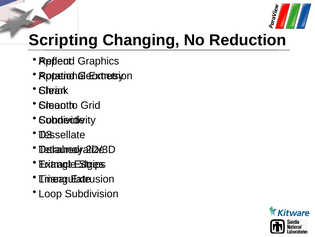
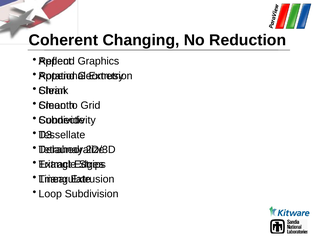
Scripting: Scripting -> Coherent (63, 40)
